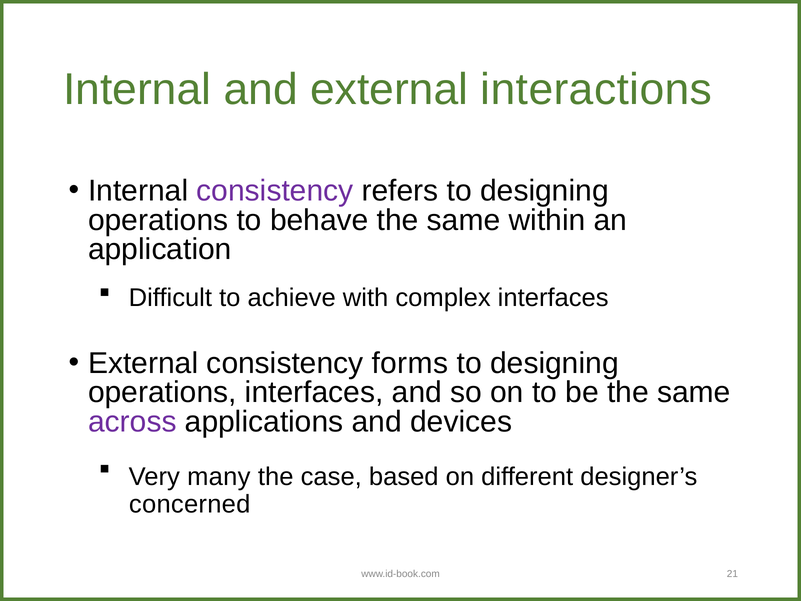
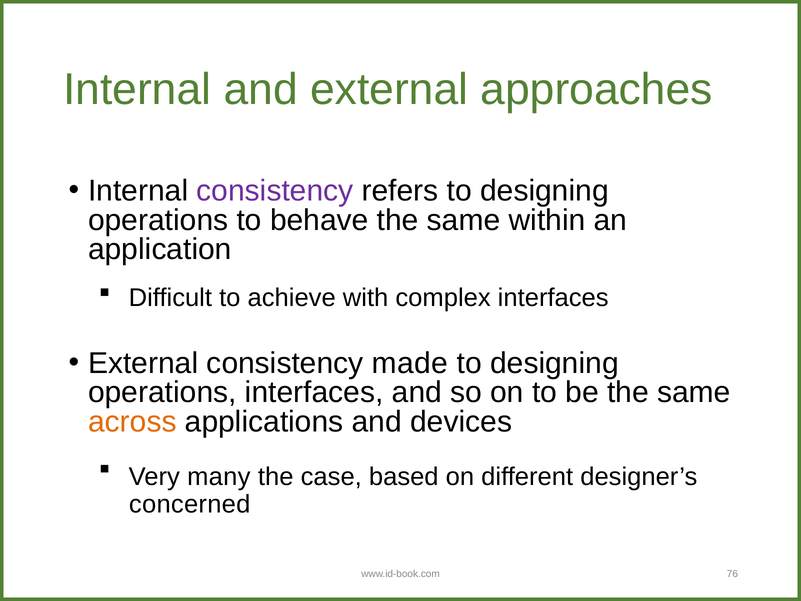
interactions: interactions -> approaches (597, 90)
forms: forms -> made (410, 363)
across colour: purple -> orange (132, 422)
21: 21 -> 76 (732, 573)
